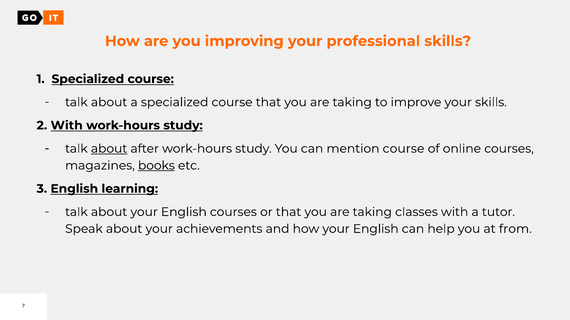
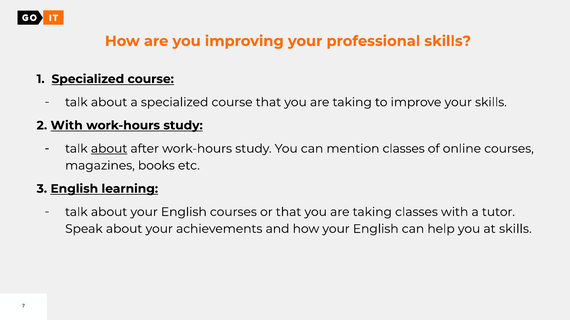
mention course: course -> classes (404, 149)
books underline: present -> none (156, 166)
at from: from -> skills (515, 229)
